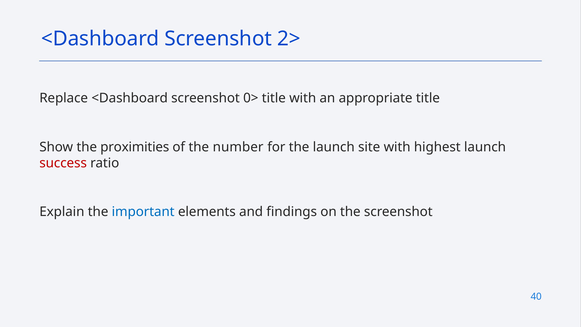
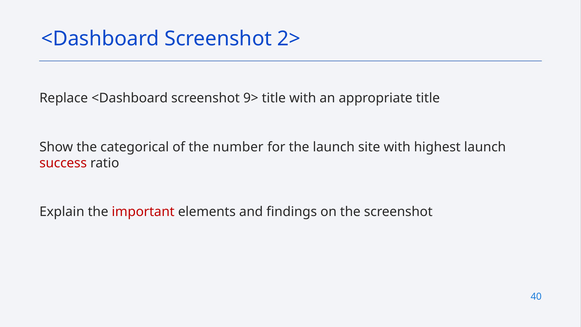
0>: 0> -> 9> (251, 98)
proximities: proximities -> categorical (135, 147)
important colour: blue -> red (143, 212)
